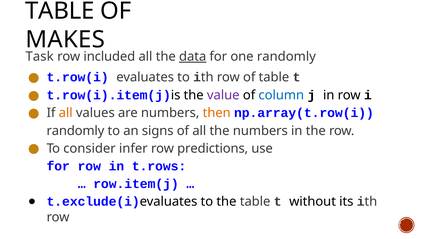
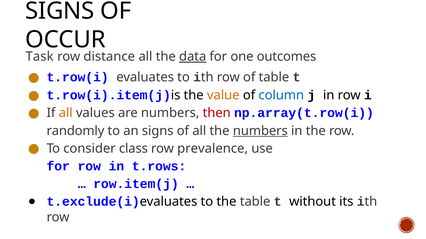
TABLE: TABLE -> SIGNS (60, 11)
MAKES: MAKES -> OCCUR (65, 40)
included: included -> distance (109, 57)
one randomly: randomly -> outcomes (286, 57)
value colour: purple -> orange (223, 96)
then colour: orange -> red (217, 113)
numbers underline: none -> present (260, 131)
infer: infer -> class (133, 149)
predictions: predictions -> prevalence (213, 149)
